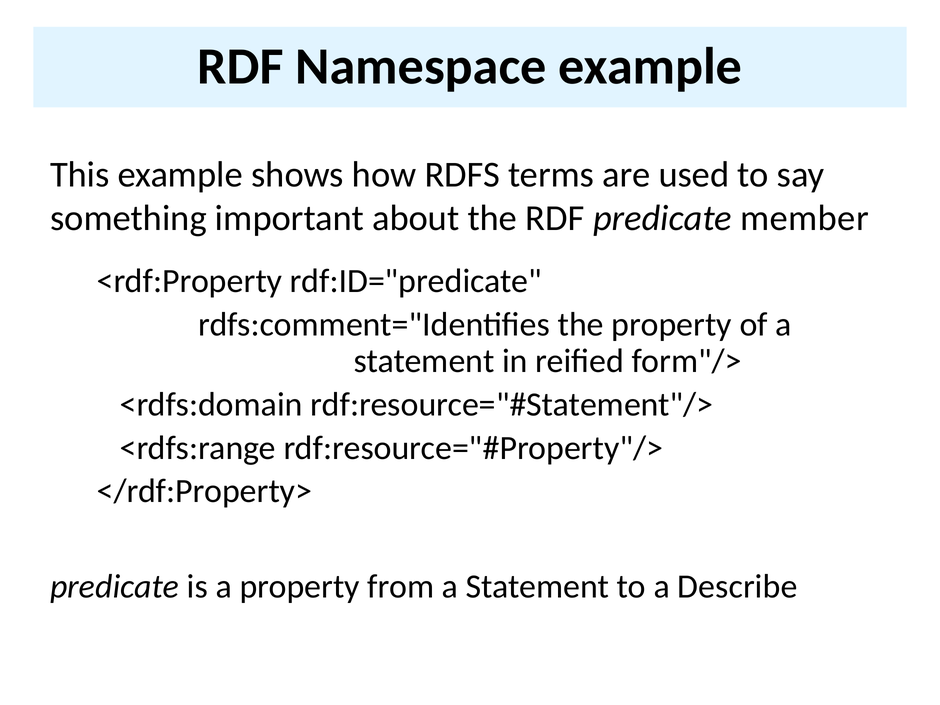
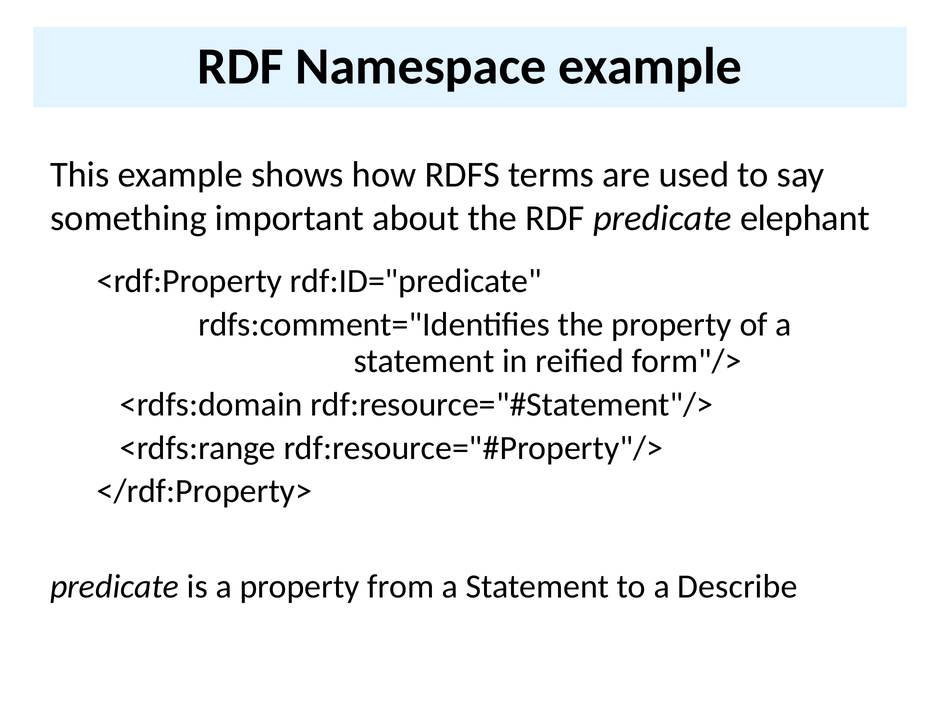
member: member -> elephant (805, 218)
